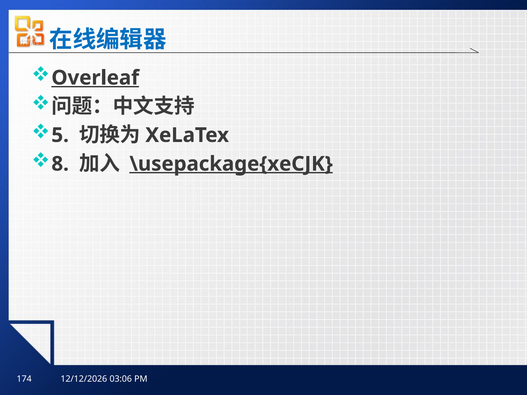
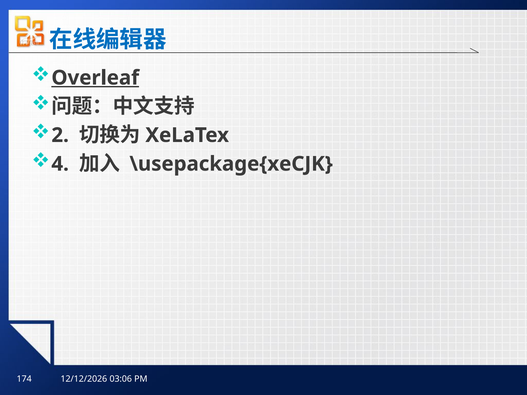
5: 5 -> 2 (60, 135)
8: 8 -> 4 (60, 164)
\usepackage{xeCJK underline: present -> none (231, 164)
